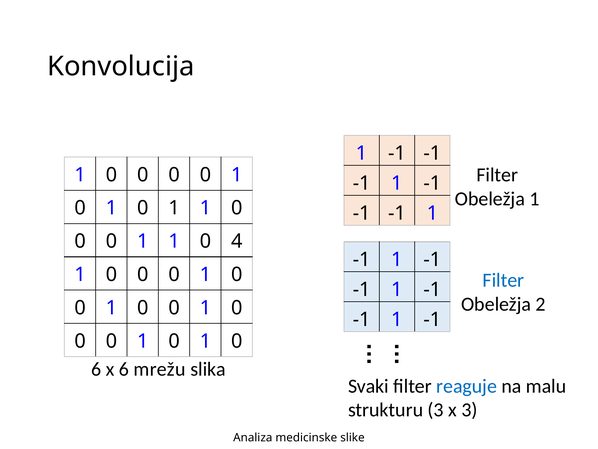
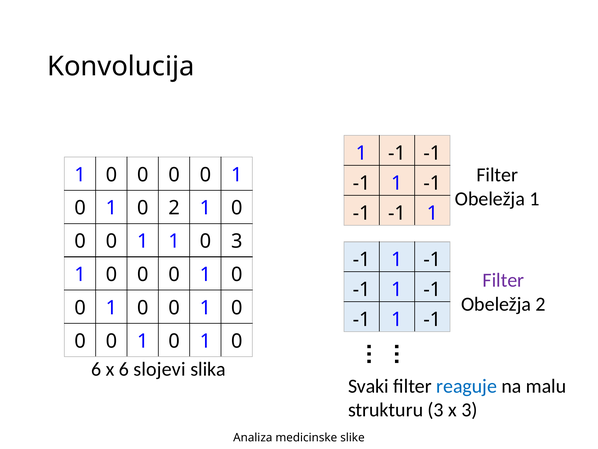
1: 1 -> 2 (174, 208)
0 4: 4 -> 3 (237, 241)
Filter colour: blue -> purple (503, 280)
mrežu: mrežu -> slojevi (160, 369)
